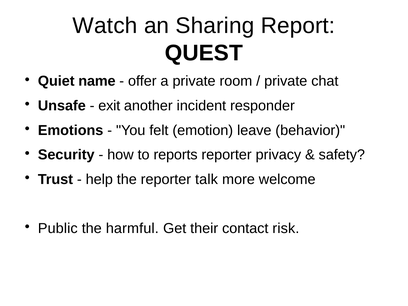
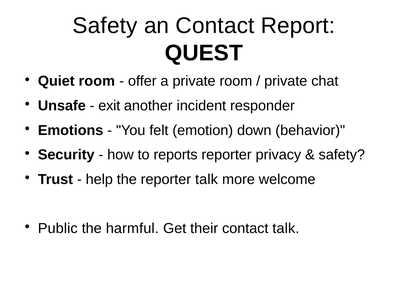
Watch: Watch -> Safety (105, 26)
an Sharing: Sharing -> Contact (215, 26)
Quiet name: name -> room (97, 81)
leave: leave -> down (254, 130)
contact risk: risk -> talk (286, 228)
